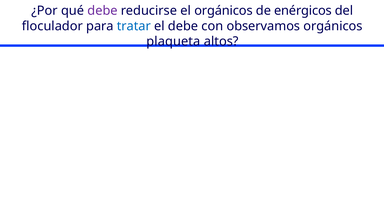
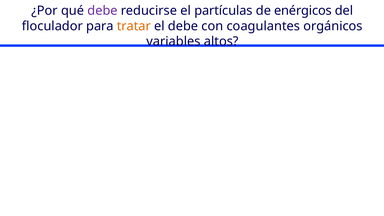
el orgánicos: orgánicos -> partículas (223, 11)
tratar colour: blue -> orange (134, 26)
observamos: observamos -> coagulantes (263, 26)
plaqueta: plaqueta -> variables (173, 41)
